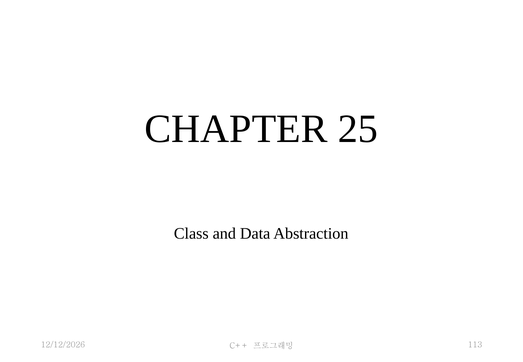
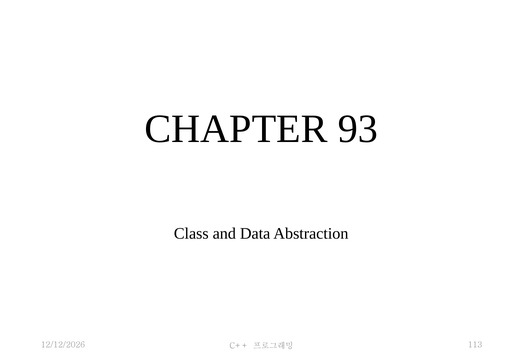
25: 25 -> 93 (358, 129)
